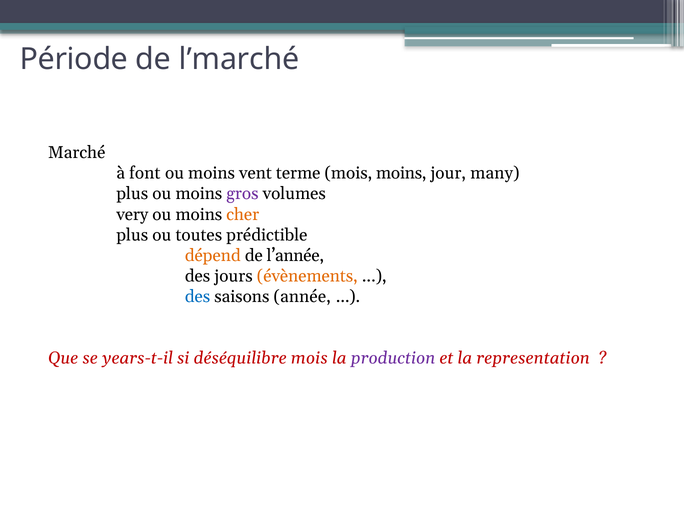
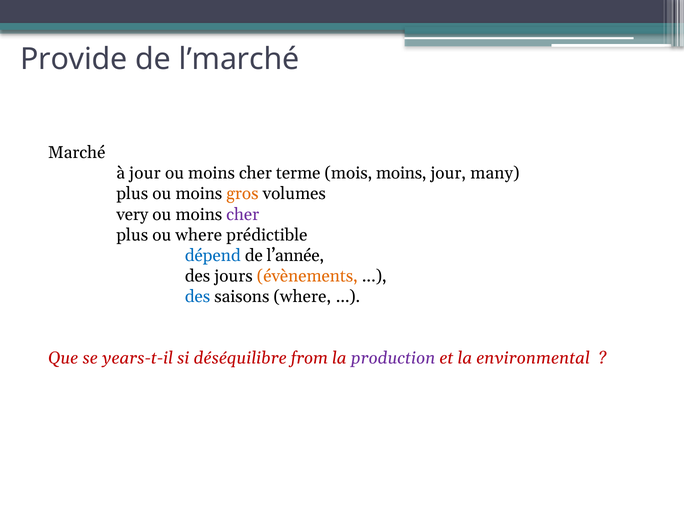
Période: Période -> Provide (74, 59)
à font: font -> jour (145, 173)
vent: vent -> cher (255, 173)
gros colour: purple -> orange (242, 194)
cher colour: orange -> purple (243, 214)
ou toutes: toutes -> where (199, 235)
dépend colour: orange -> blue (213, 255)
saisons année: année -> where (302, 296)
déséquilibre mois: mois -> from (309, 358)
representation: representation -> environmental (533, 358)
